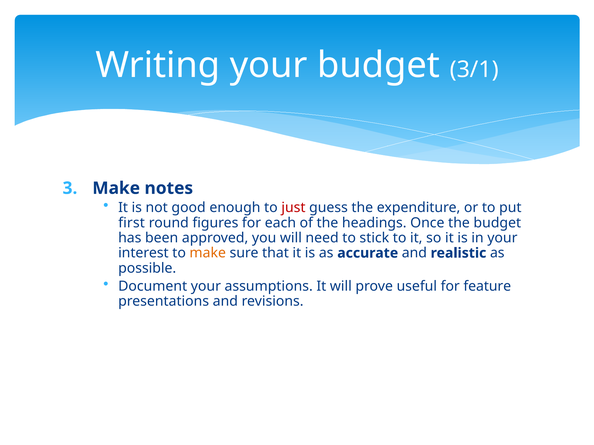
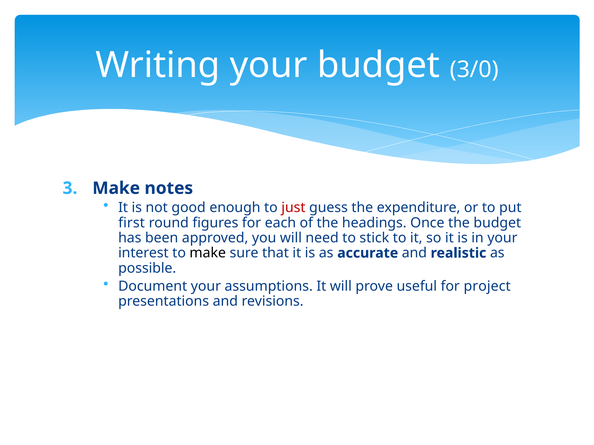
3/1: 3/1 -> 3/0 (474, 70)
make colour: orange -> black (208, 253)
feature: feature -> project (487, 287)
